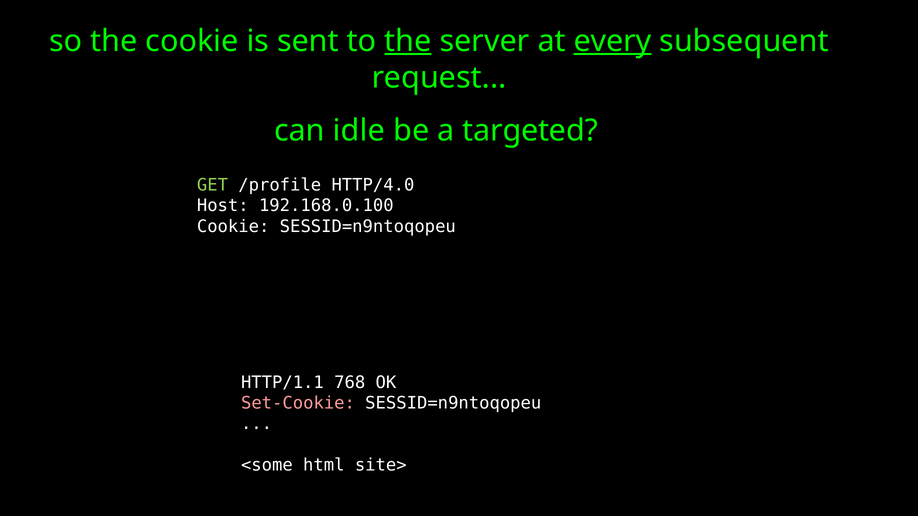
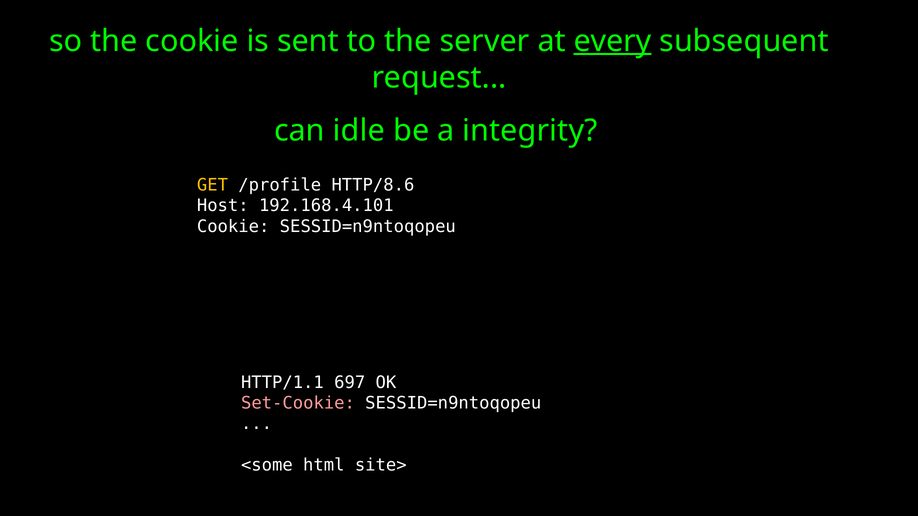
the underline: present -> none (408, 41)
targeted: targeted -> integrity (530, 131)
GET colour: light green -> yellow (212, 185)
HTTP/4.0: HTTP/4.0 -> HTTP/8.6 (373, 185)
192.168.0.100: 192.168.0.100 -> 192.168.4.101 (326, 206)
768: 768 -> 697 (350, 383)
